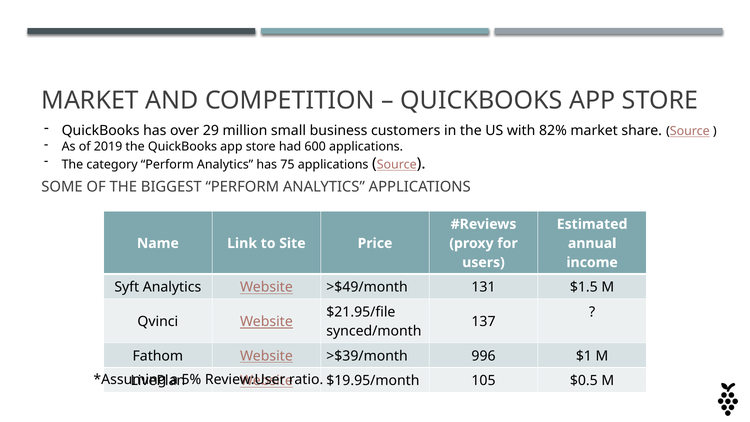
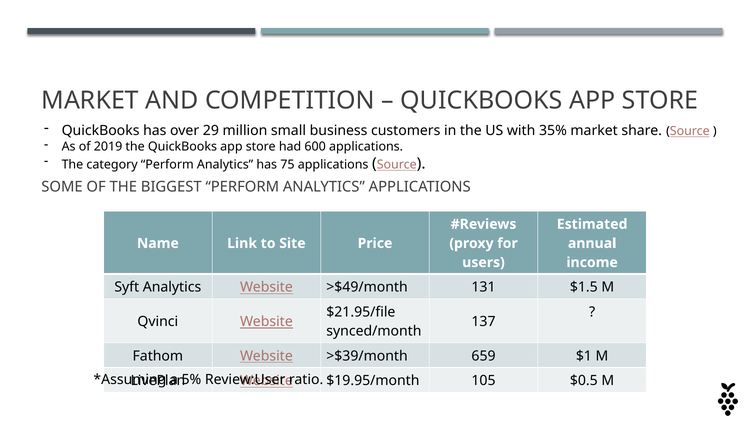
82%: 82% -> 35% (553, 130)
996: 996 -> 659 (484, 356)
